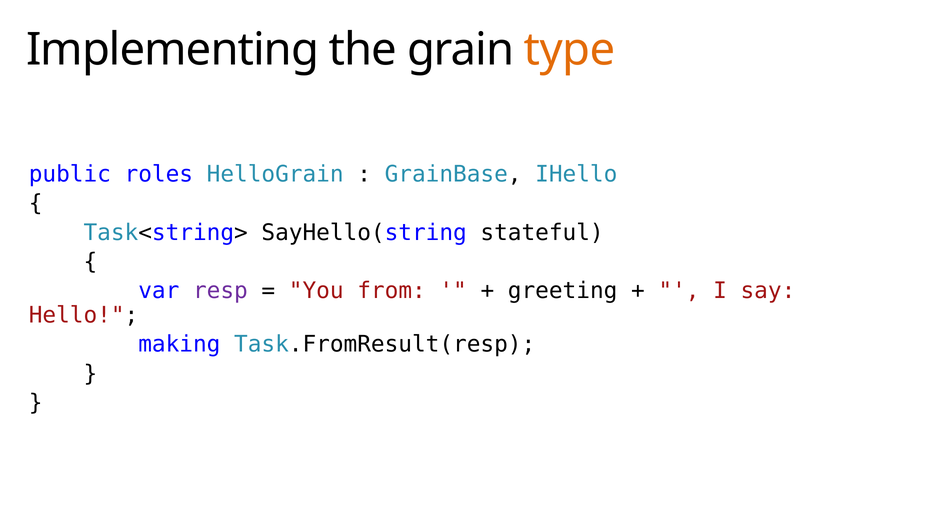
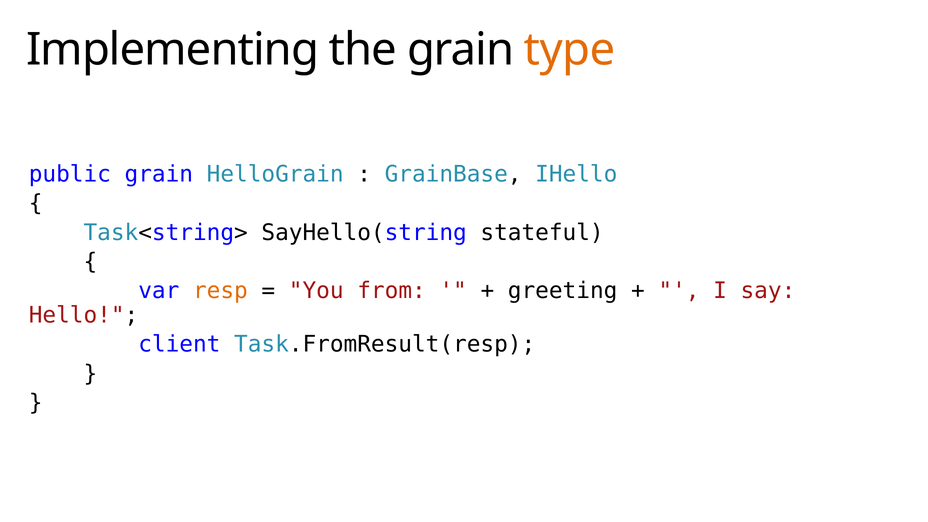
public roles: roles -> grain (159, 174)
resp colour: purple -> orange (220, 291)
making: making -> client (179, 344)
